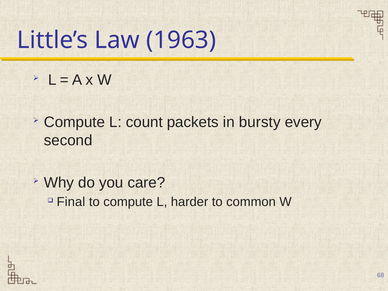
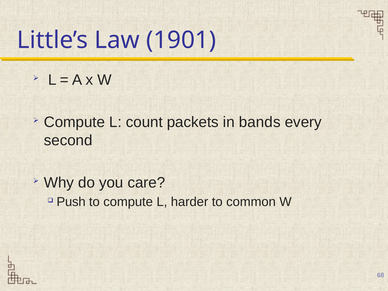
1963: 1963 -> 1901 (181, 40)
bursty: bursty -> bands (260, 122)
Final: Final -> Push (71, 202)
